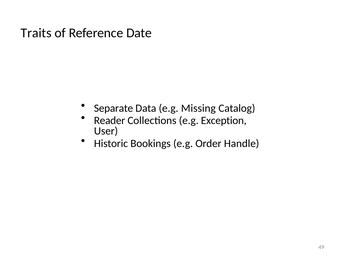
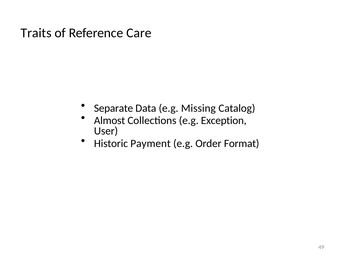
Date: Date -> Care (139, 33)
Reader: Reader -> Almost (110, 120)
Bookings: Bookings -> Payment (151, 143)
Handle: Handle -> Format (242, 143)
